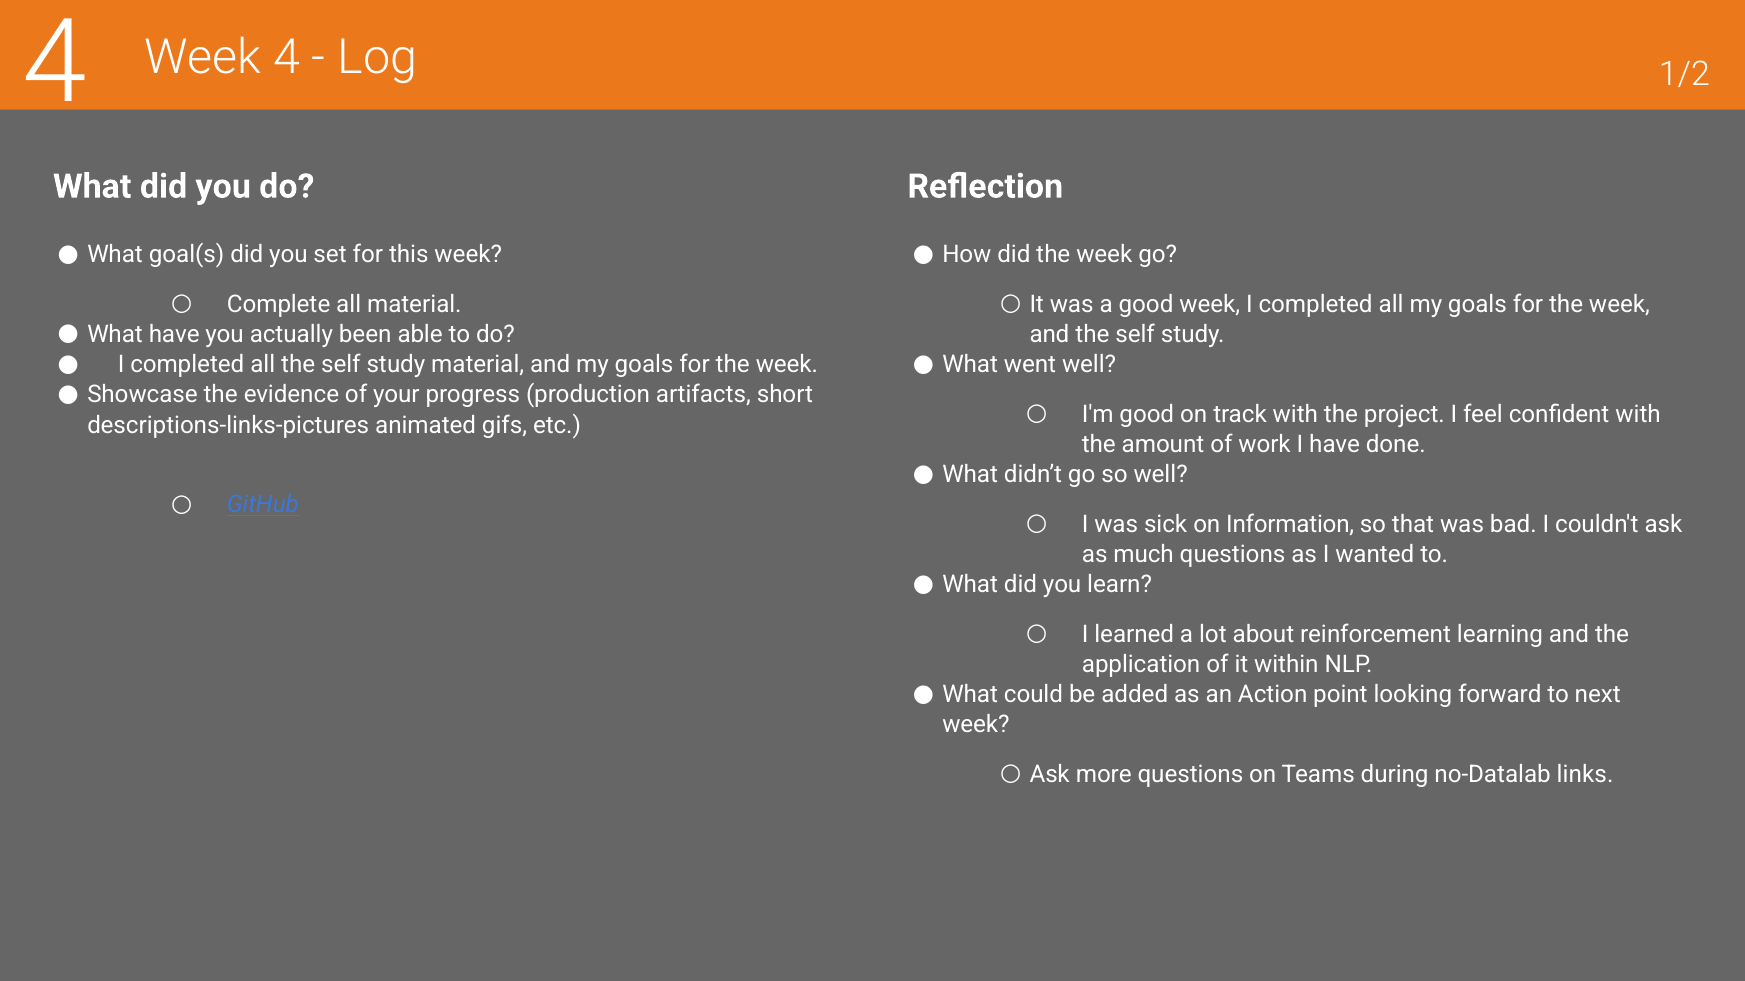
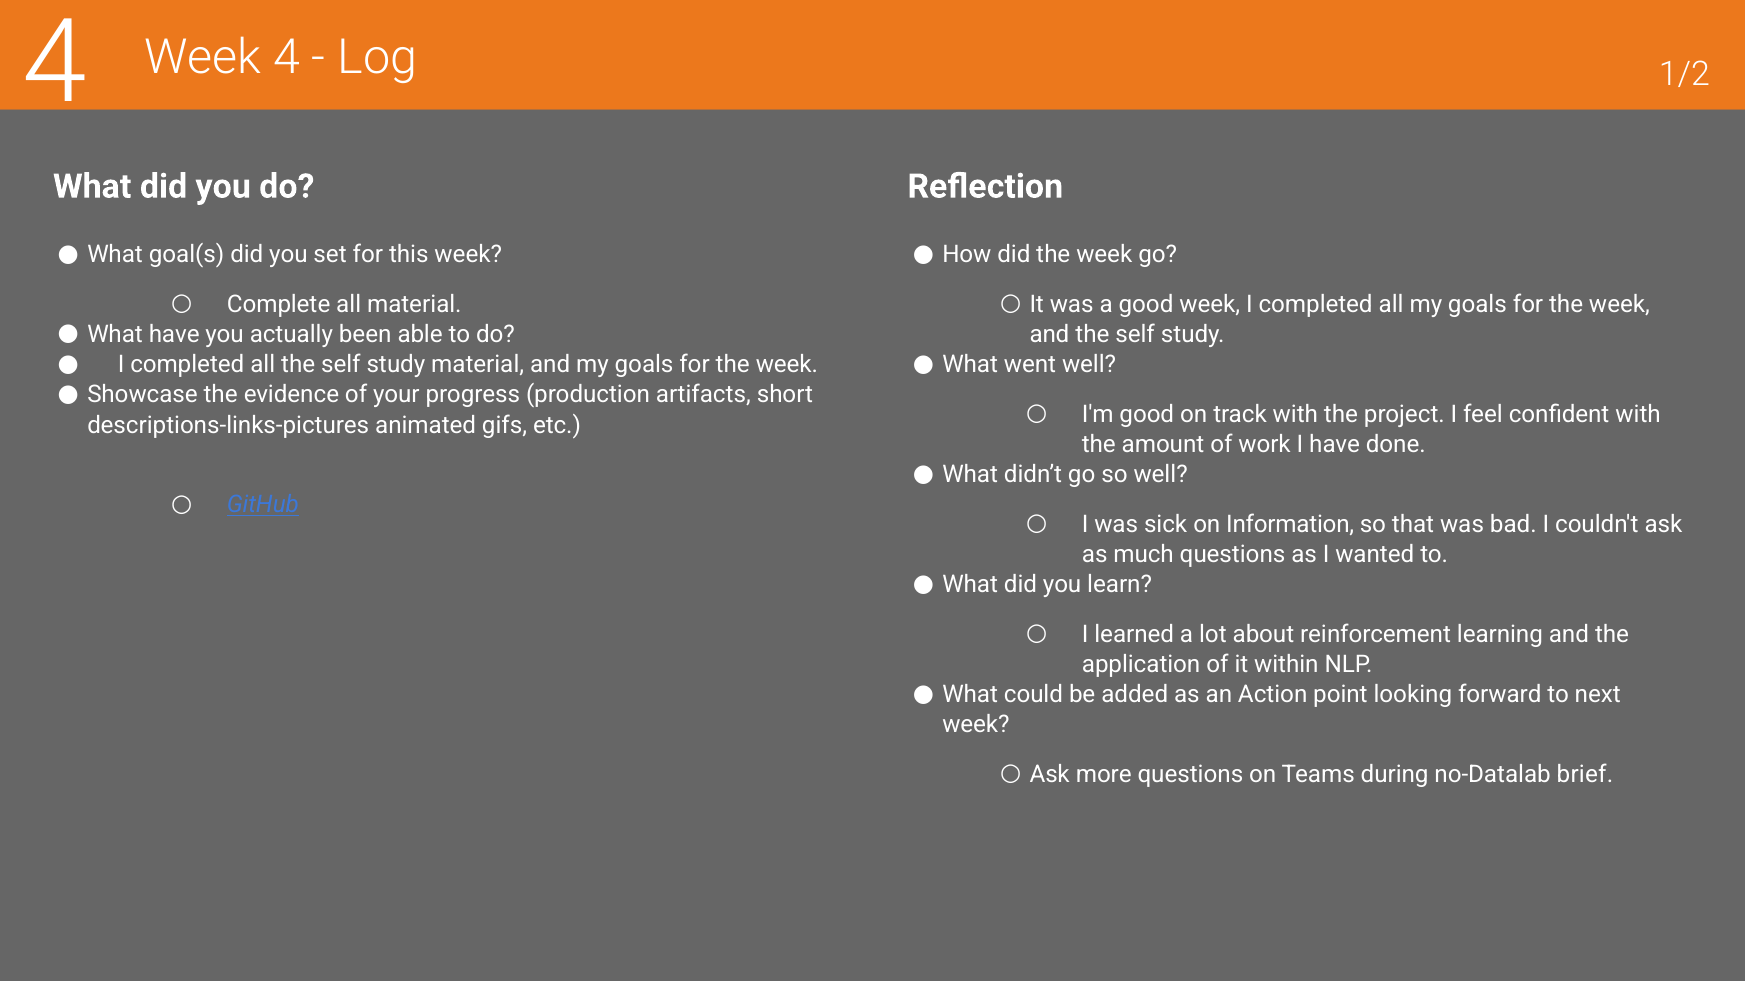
links: links -> brief (1585, 775)
